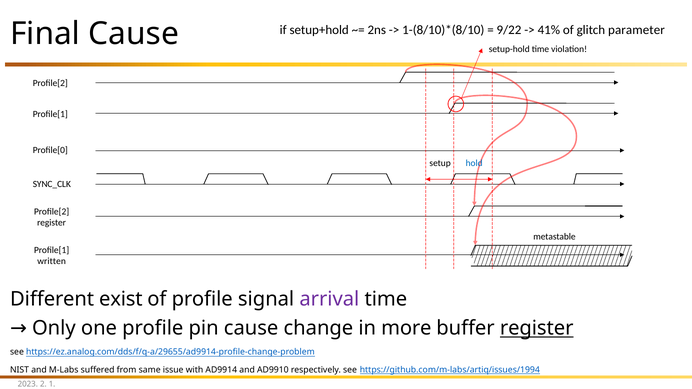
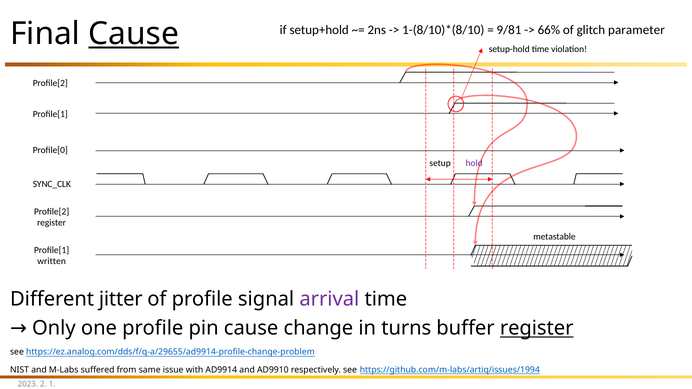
9/22: 9/22 -> 9/81 (509, 30)
41%: 41% -> 66% (549, 30)
Cause underline: none -> present (134, 34)
hold colour: blue -> purple (474, 163)
exist: exist -> jitter (121, 300)
more: more -> turns (406, 328)
